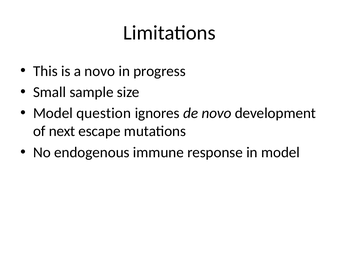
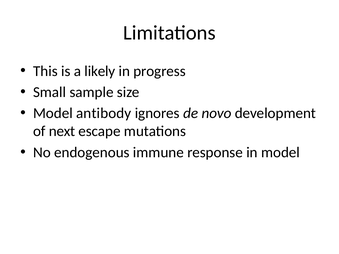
a novo: novo -> likely (100, 71)
question: question -> antibody (104, 113)
